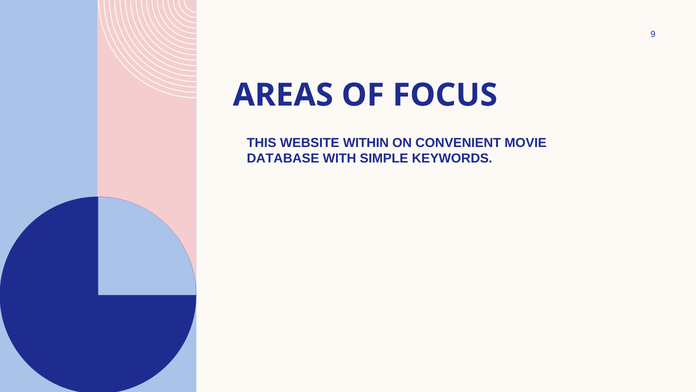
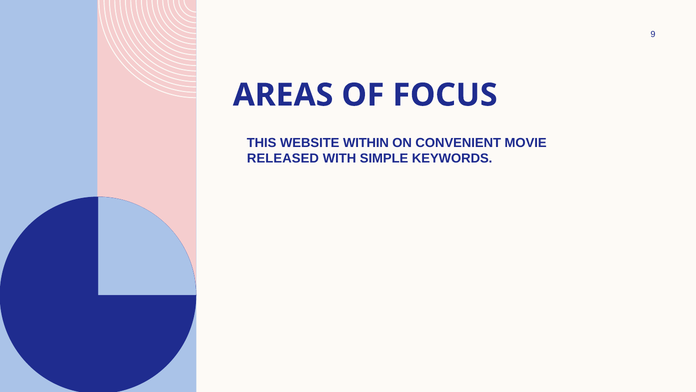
DATABASE: DATABASE -> RELEASED (283, 158)
